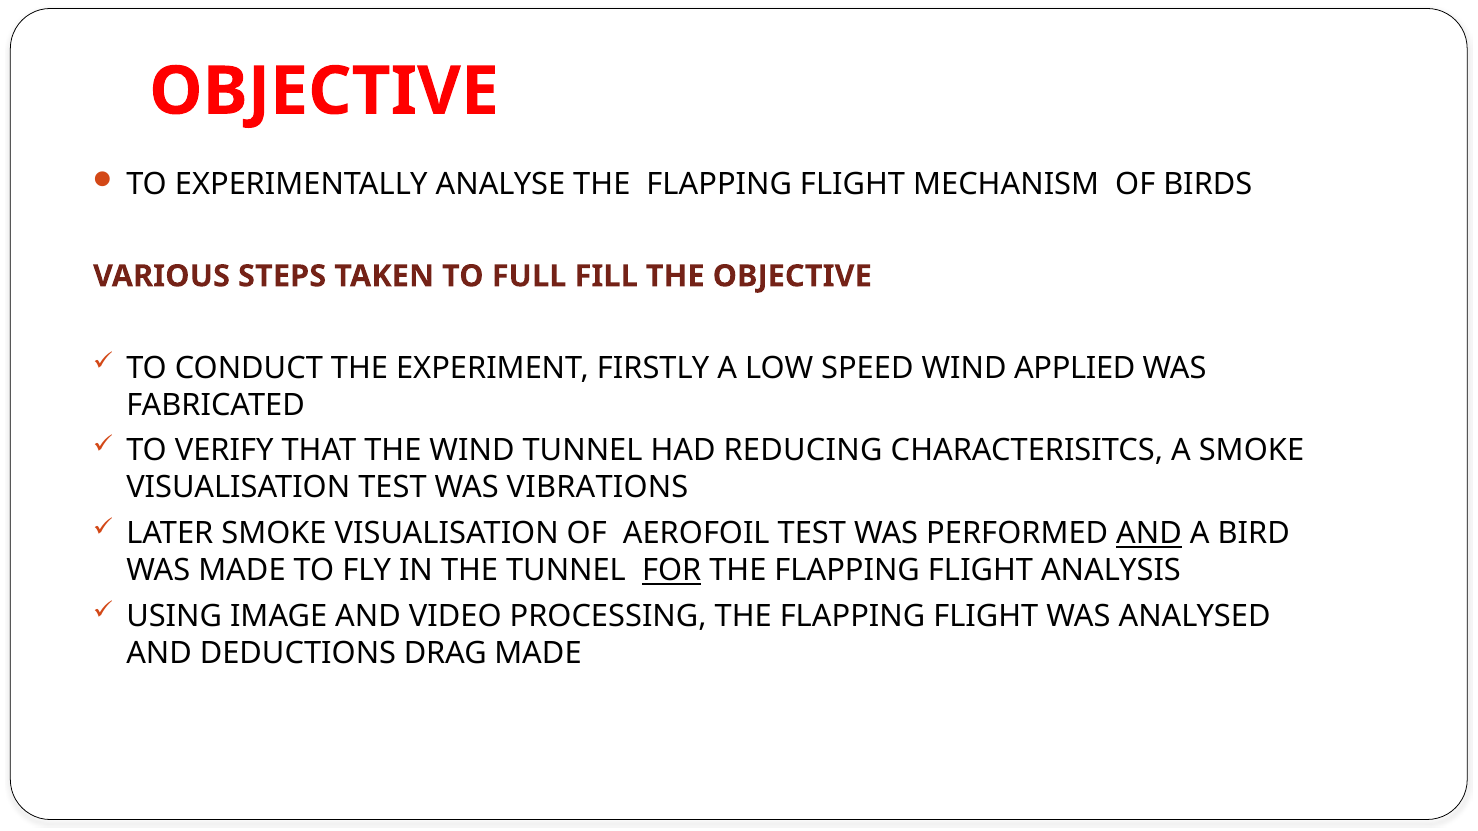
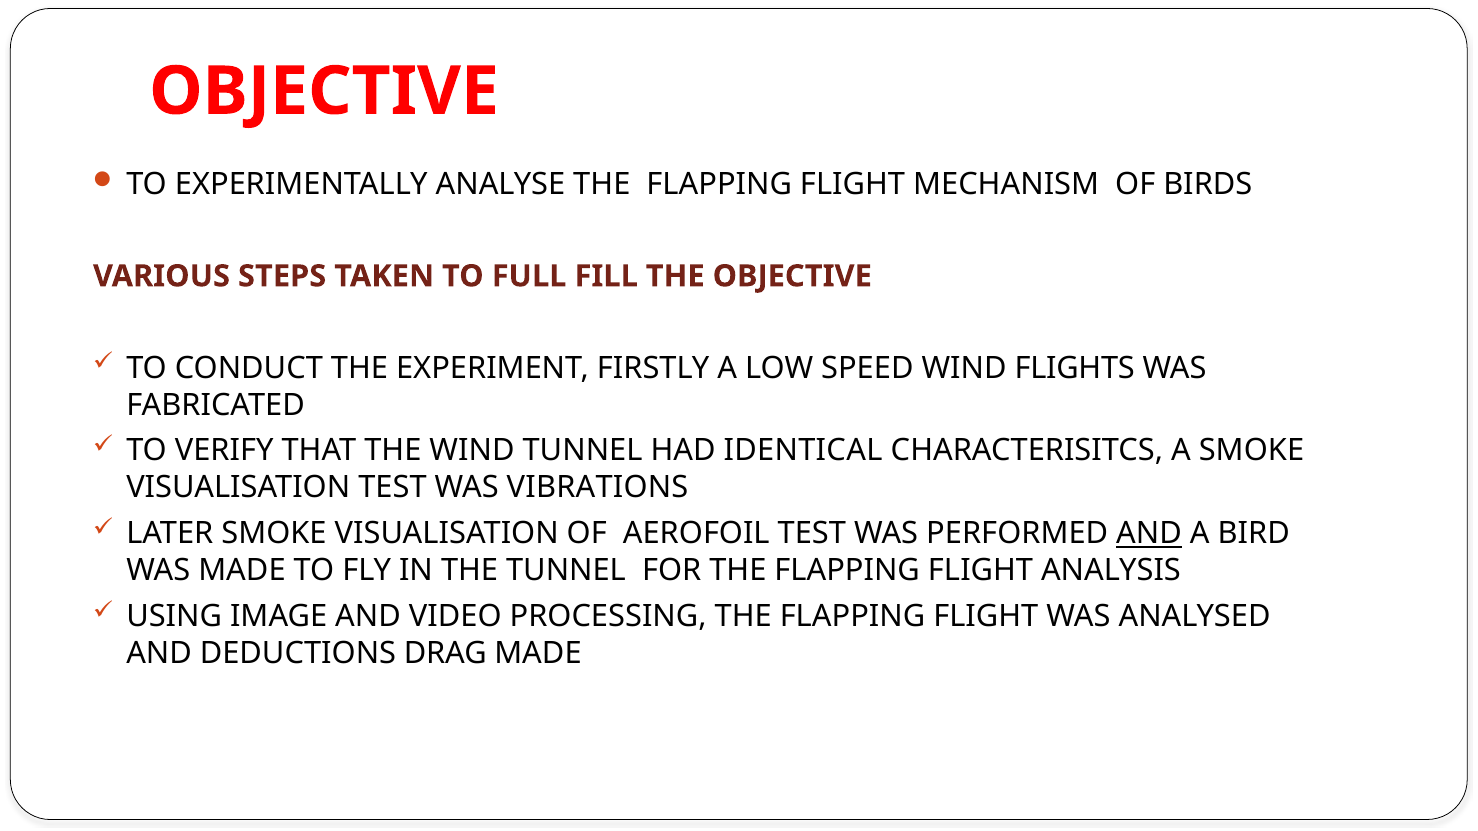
APPLIED: APPLIED -> FLIGHTS (1075, 368)
REDUCING: REDUCING -> IDENTICAL (803, 451)
FOR underline: present -> none (672, 571)
